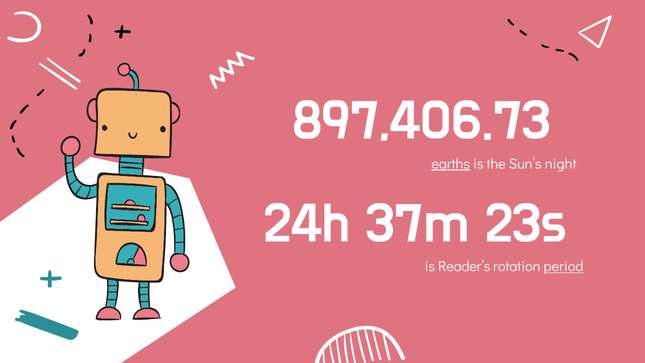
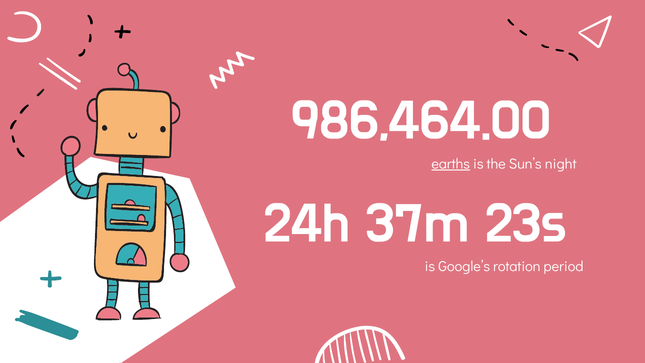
897,406.73: 897,406.73 -> 986,464.00 (421, 120)
Reader’s: Reader’s -> Google’s (464, 266)
period underline: present -> none (564, 266)
